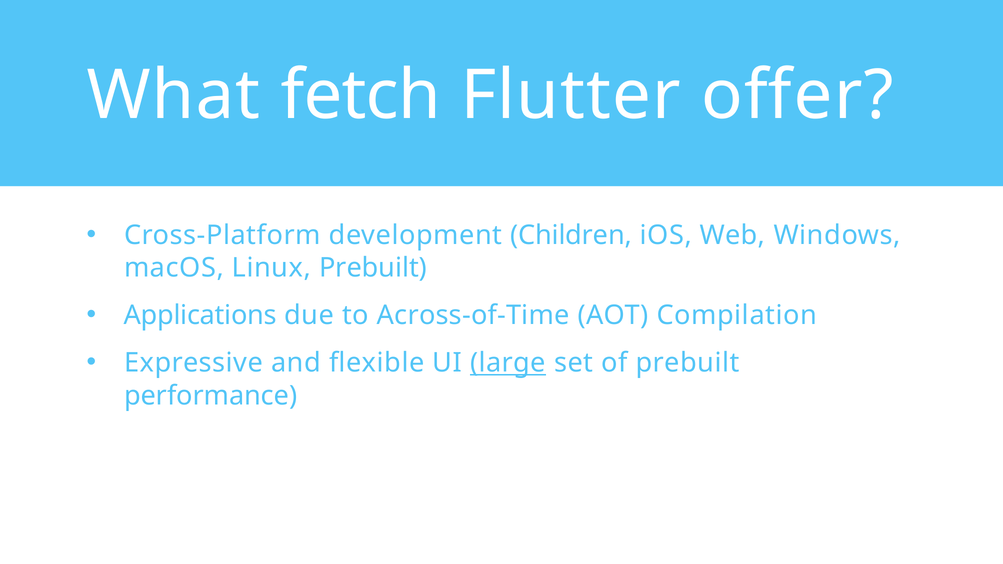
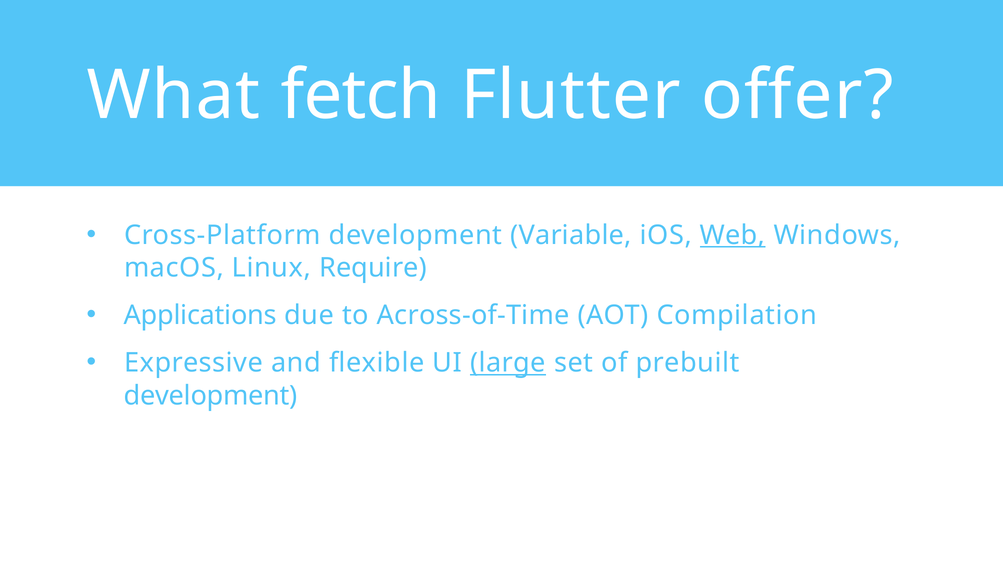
Children: Children -> Variable (571, 235)
Web underline: none -> present (733, 235)
Linux Prebuilt: Prebuilt -> Require (373, 268)
performance: performance -> development (211, 396)
